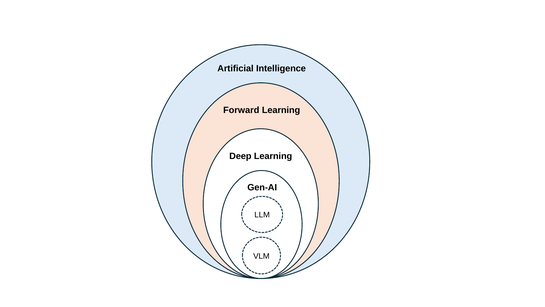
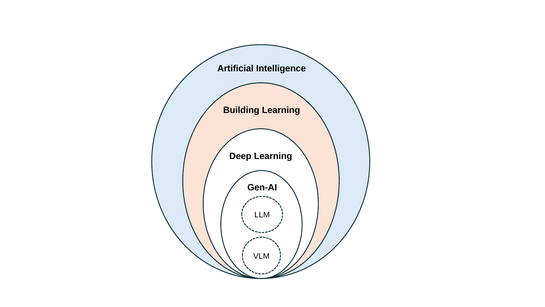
Forward: Forward -> Building (241, 110)
